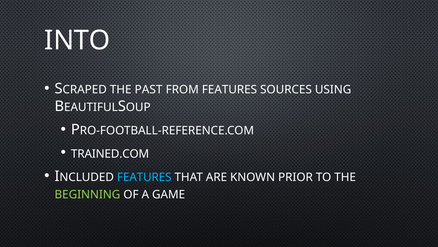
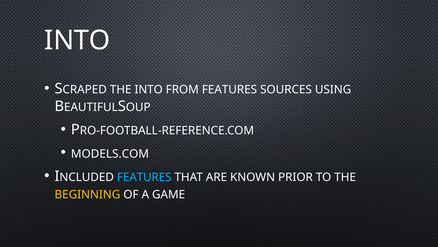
THE PAST: PAST -> INTO (149, 90)
TRAINED.COM: TRAINED.COM -> MODELS.COM (110, 153)
BEGINNING colour: light green -> yellow (87, 194)
